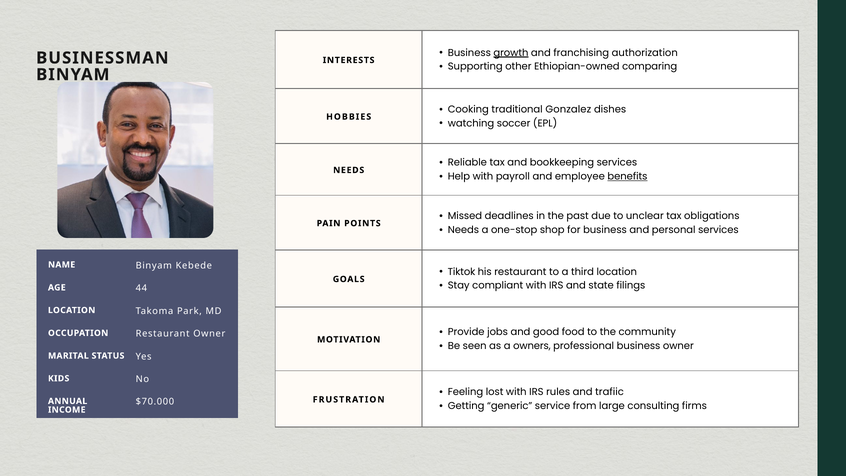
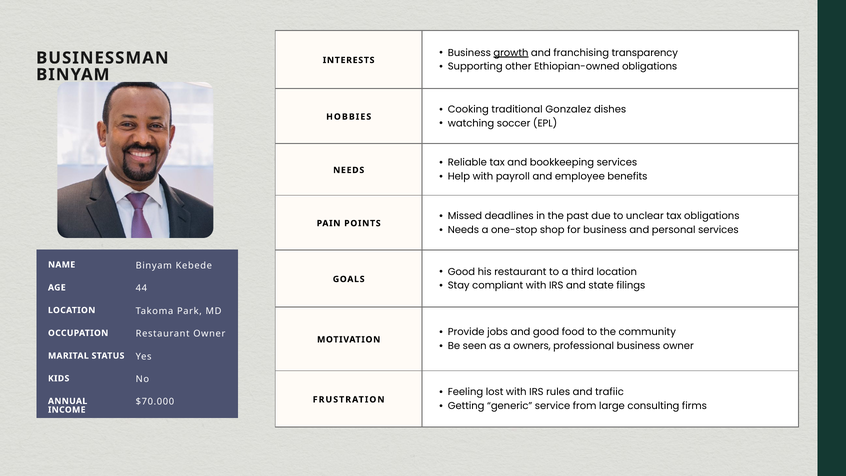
authorization: authorization -> transparency (645, 53)
Ethiopian-owned comparing: comparing -> obligations (650, 67)
benefits underline: present -> none (627, 177)
Tiktok: Tiktok -> Good (461, 272)
